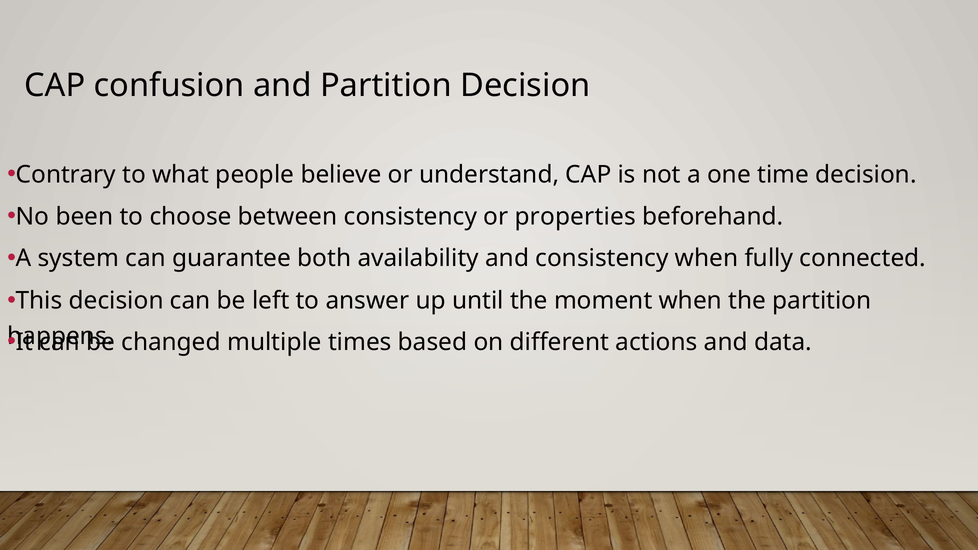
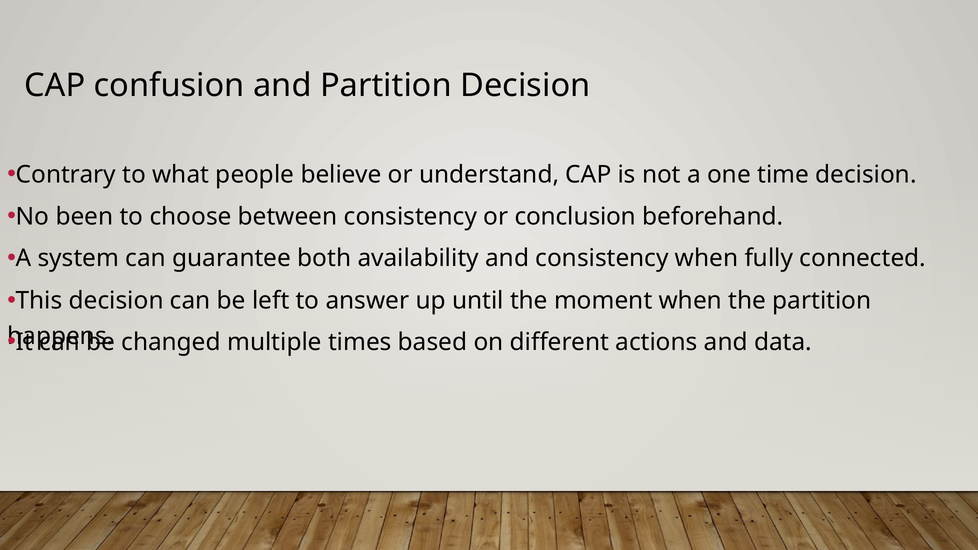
properties: properties -> conclusion (575, 217)
